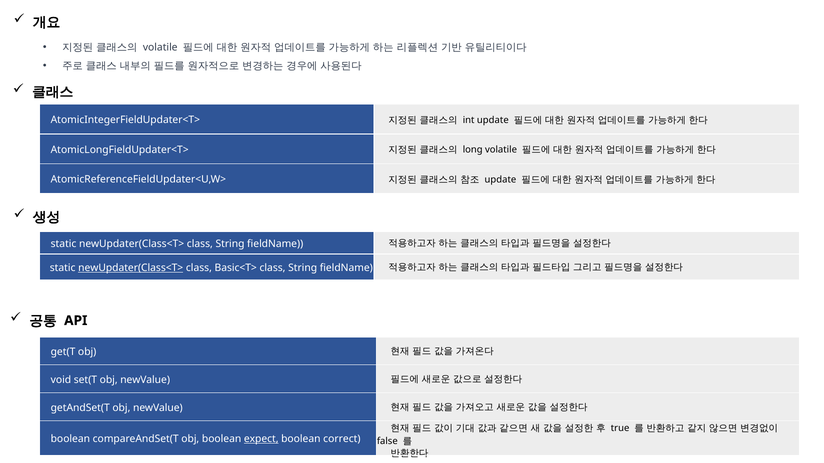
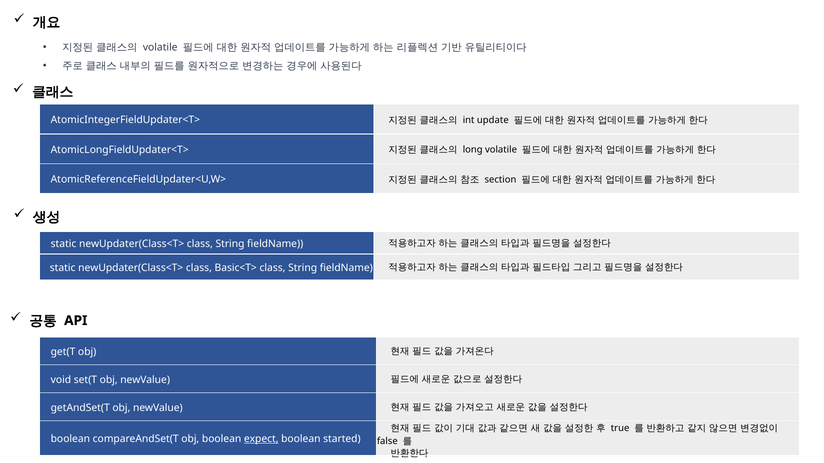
update: update -> section (500, 180)
newUpdater(Class<T> underline: present -> none (131, 268)
correct: correct -> started (342, 439)
